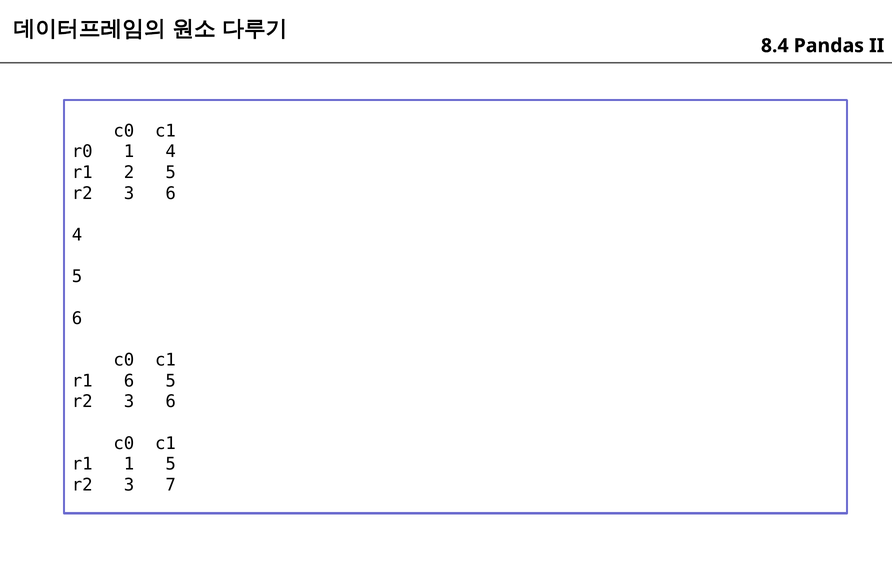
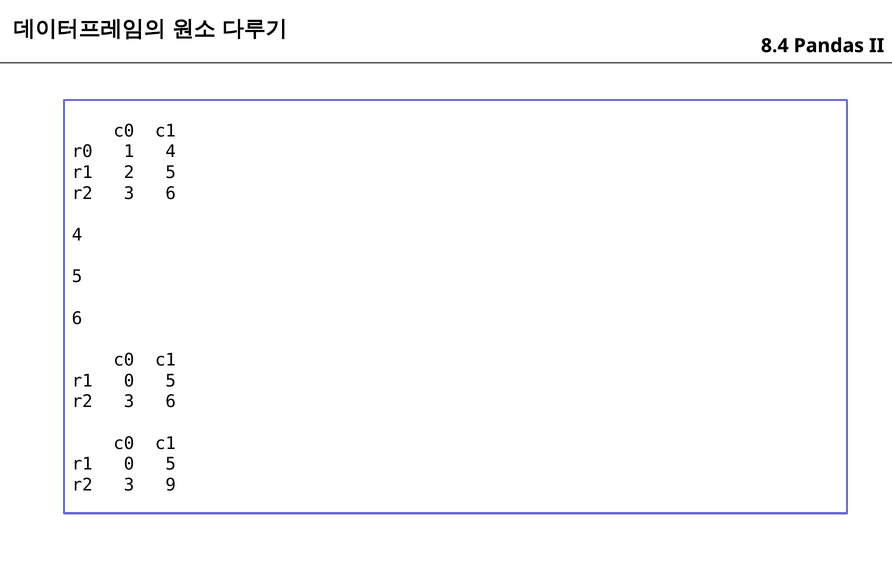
6: 6 -> 0 (129, 381)
1: 1 -> 0 (129, 464)
7: 7 -> 9 (171, 485)
